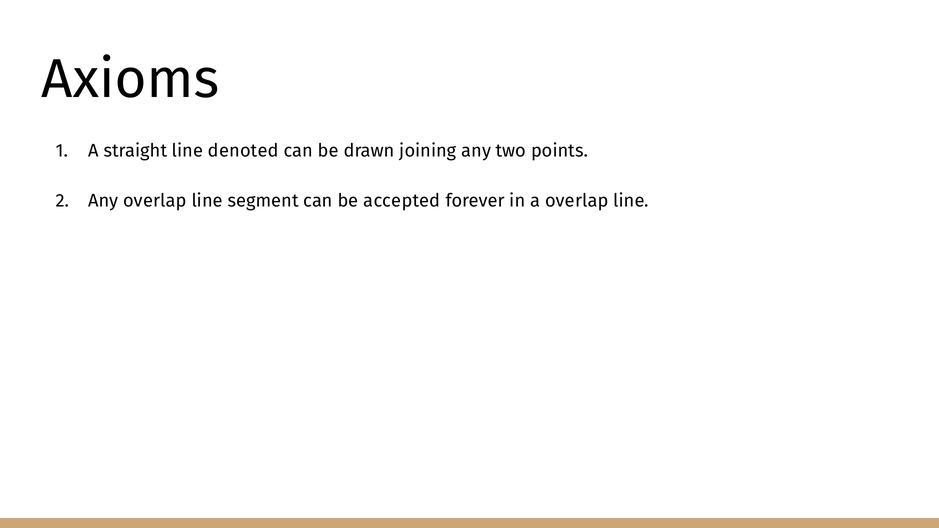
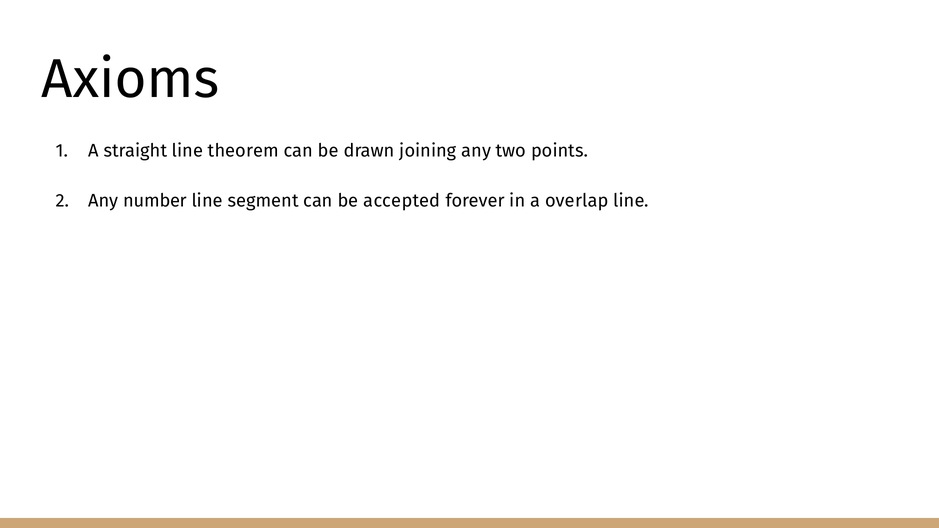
denoted: denoted -> theorem (243, 151)
Any overlap: overlap -> number (155, 201)
